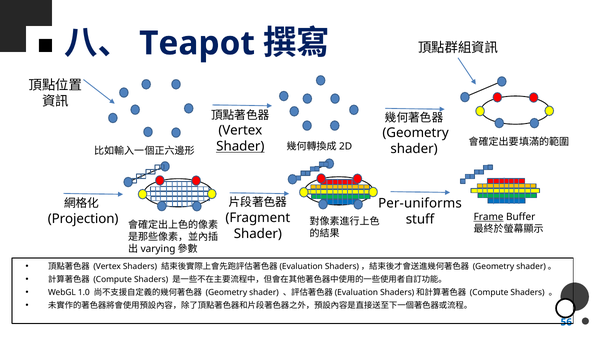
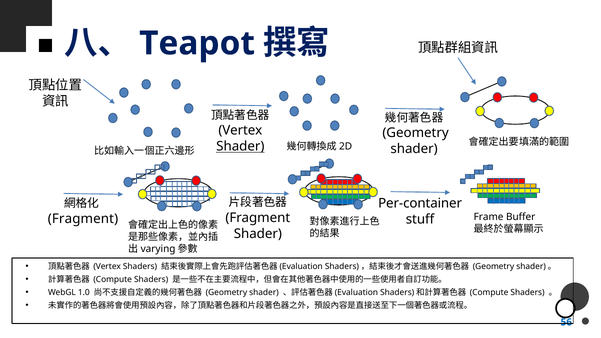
Per-uniforms: Per-uniforms -> Per-container (420, 204)
Projection: Projection -> Fragment (83, 219)
Frame underline: present -> none (489, 217)
